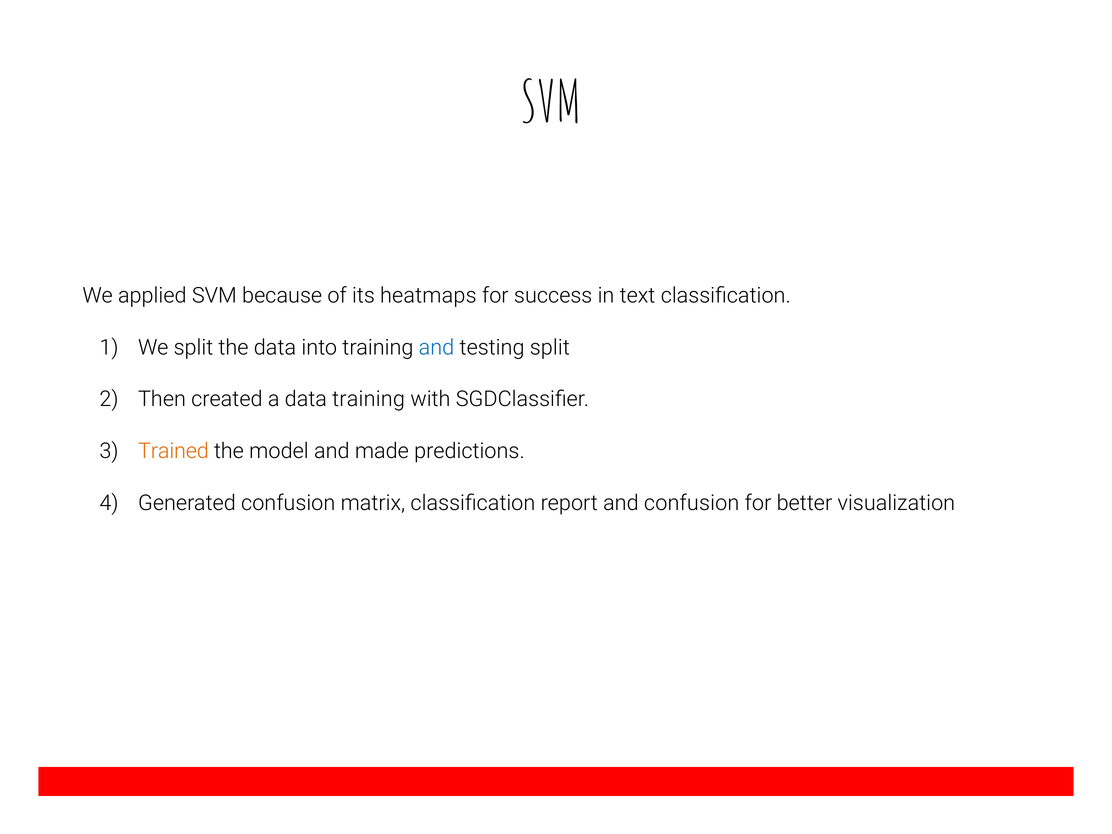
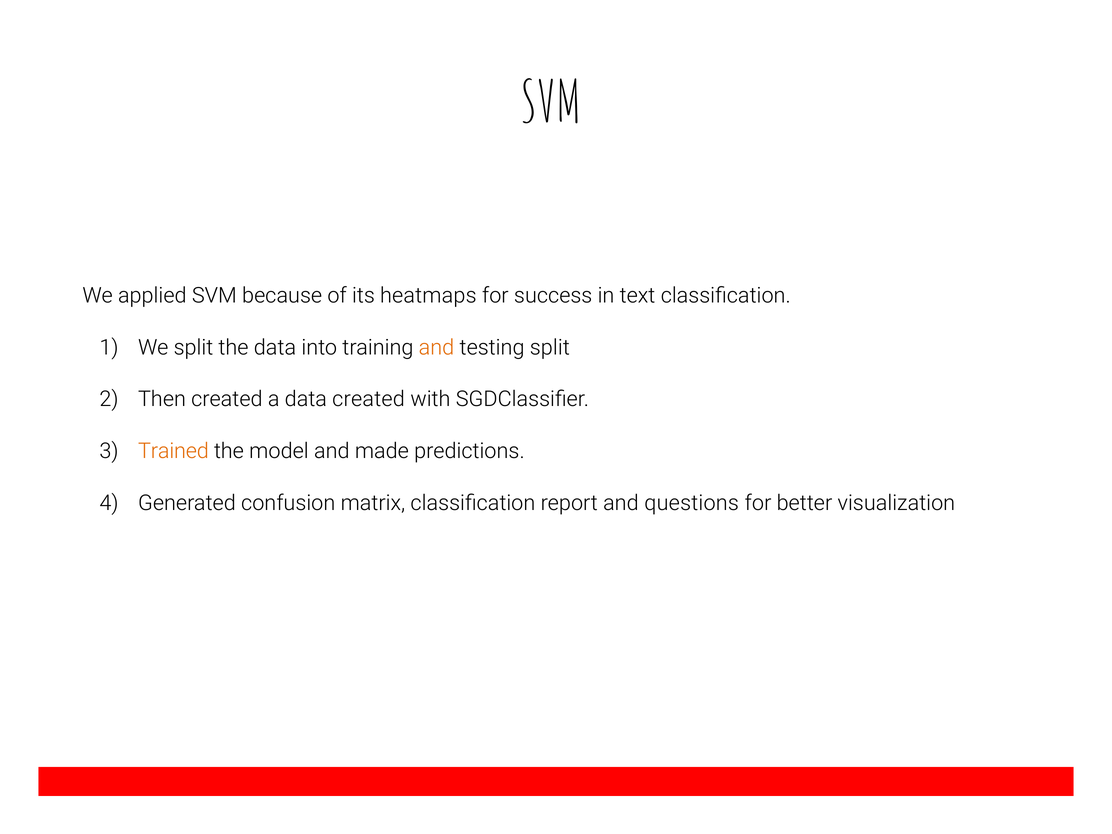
and colour: blue -> orange (436, 347)
data training: training -> created (369, 399)
and confusion: confusion -> questions (692, 503)
